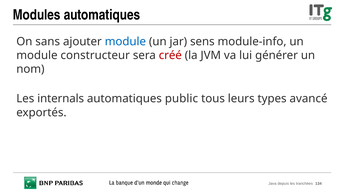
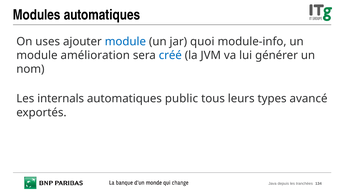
sans: sans -> uses (48, 41)
sens: sens -> quoi (202, 41)
constructeur: constructeur -> amélioration (95, 55)
créé colour: red -> blue (170, 55)
